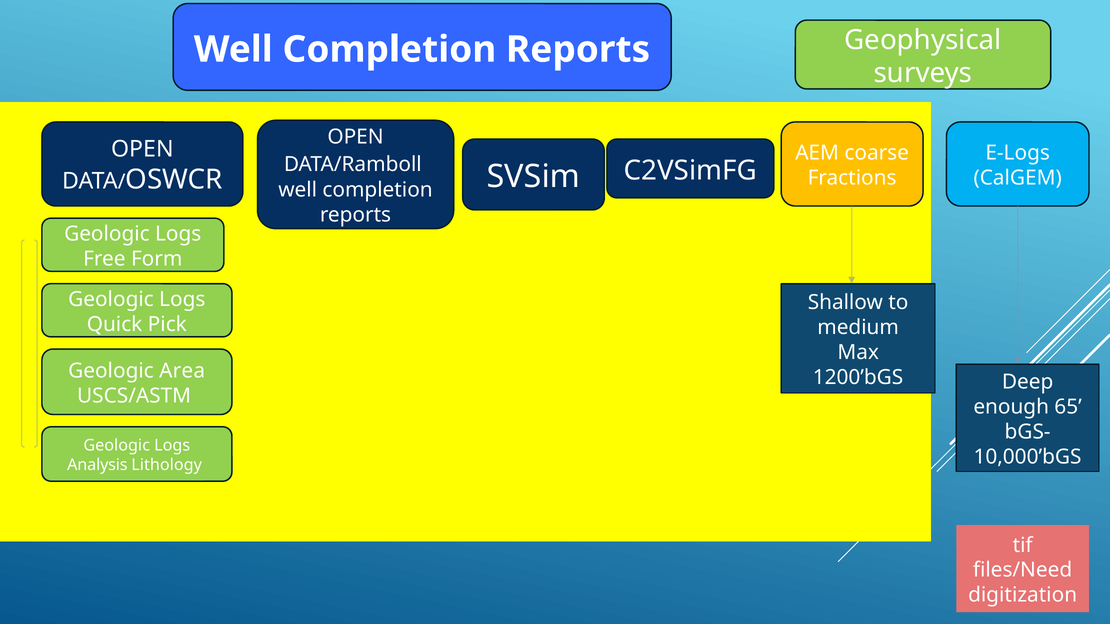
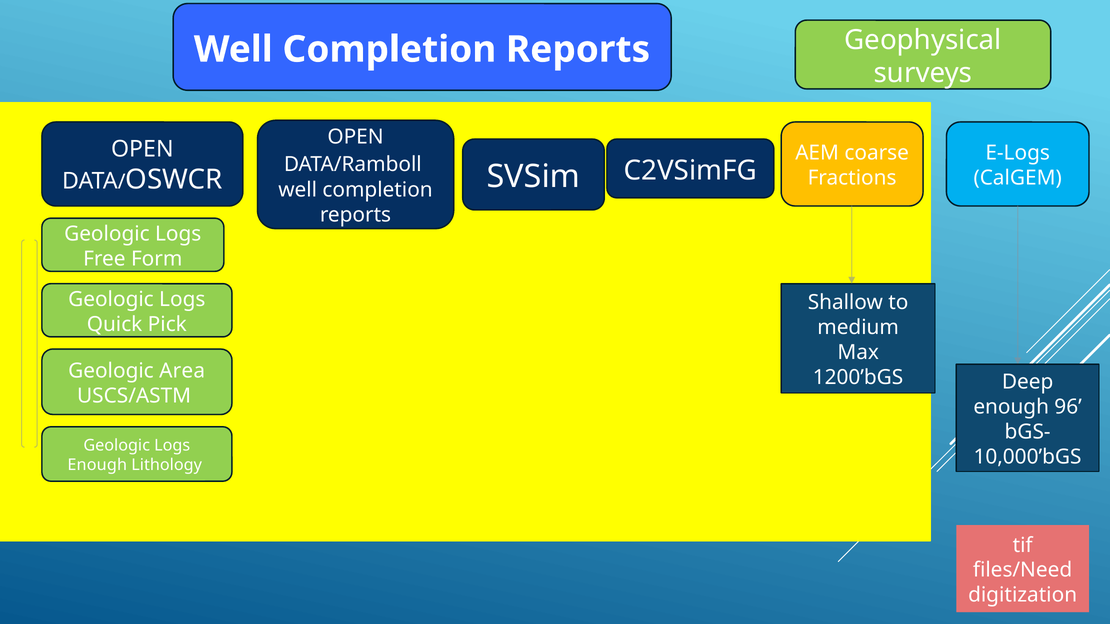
65: 65 -> 96 (1068, 407)
Analysis: Analysis -> Enough (97, 465)
